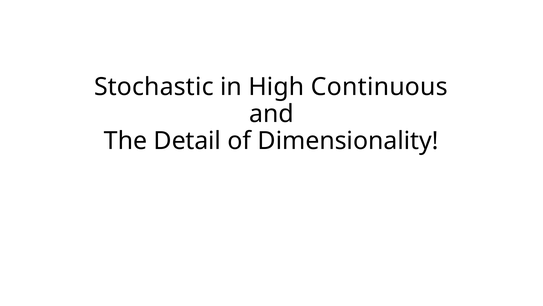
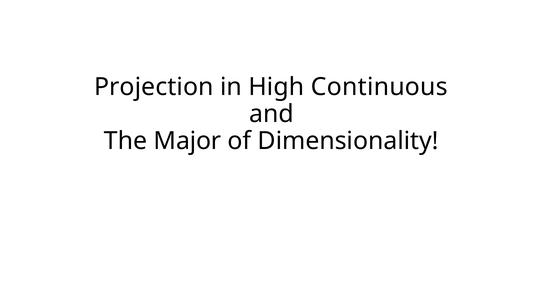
Stochastic: Stochastic -> Projection (154, 87)
Detail: Detail -> Major (187, 141)
